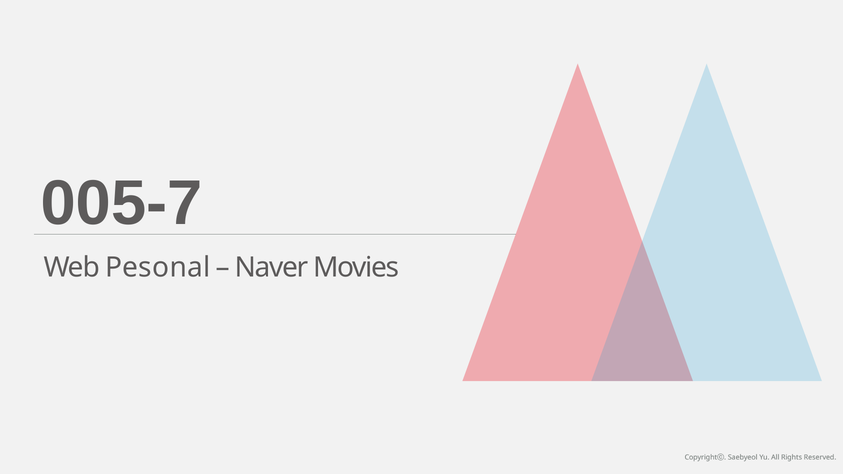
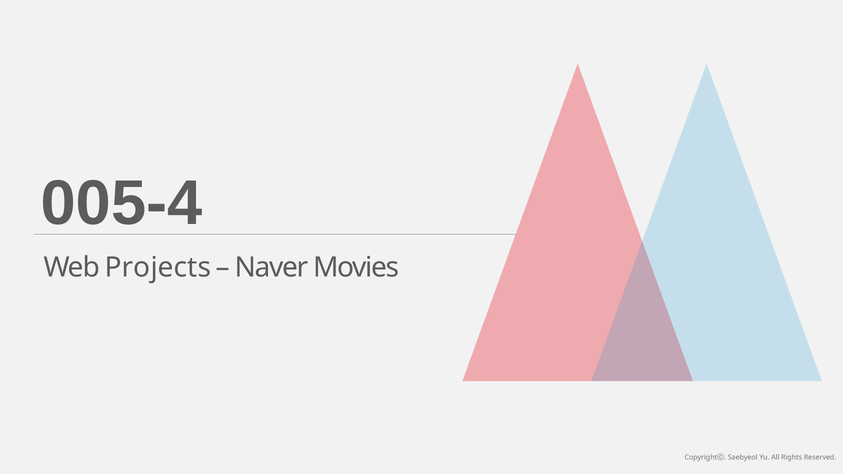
005-7: 005-7 -> 005-4 (122, 204)
Pesonal: Pesonal -> Projects (158, 267)
